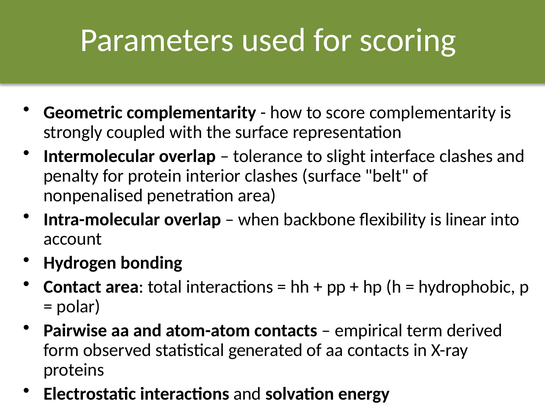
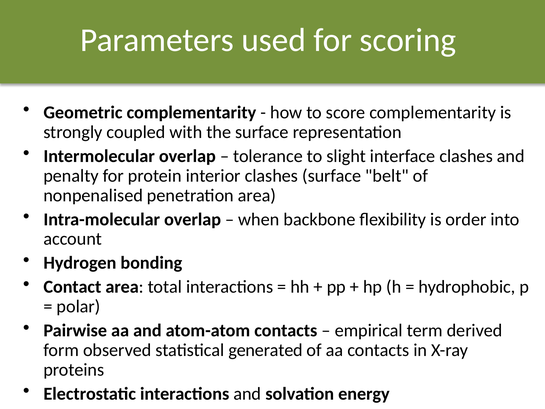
linear: linear -> order (466, 219)
